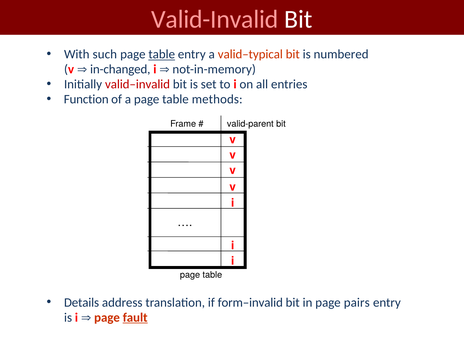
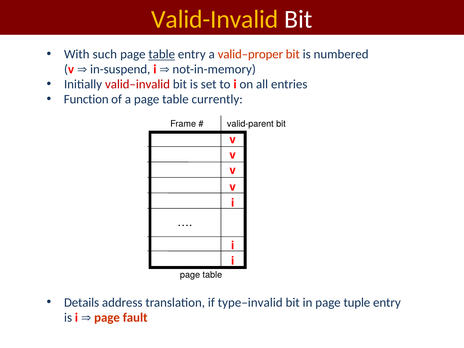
Valid-Invalid colour: pink -> yellow (215, 19)
valid–typical: valid–typical -> valid–proper (250, 54)
in-changed: in-changed -> in-suspend (120, 69)
methods: methods -> currently (217, 99)
form–invalid: form–invalid -> type–invalid (250, 303)
pairs: pairs -> tuple (357, 303)
fault underline: present -> none (135, 317)
